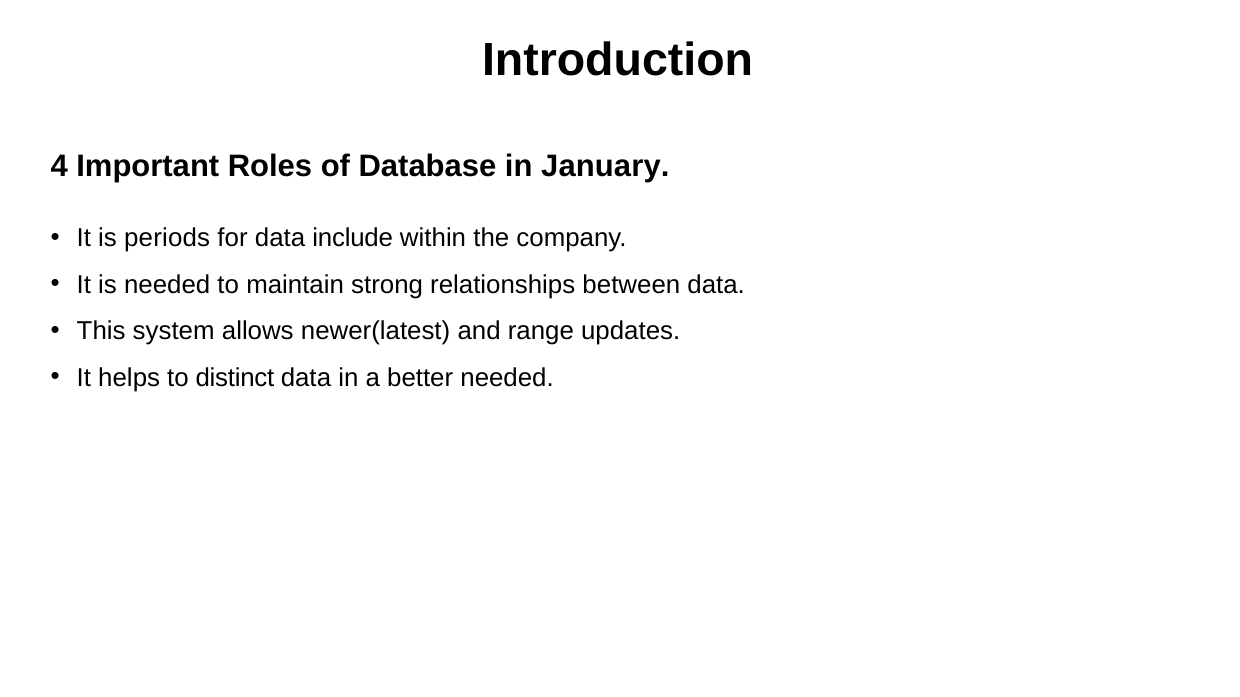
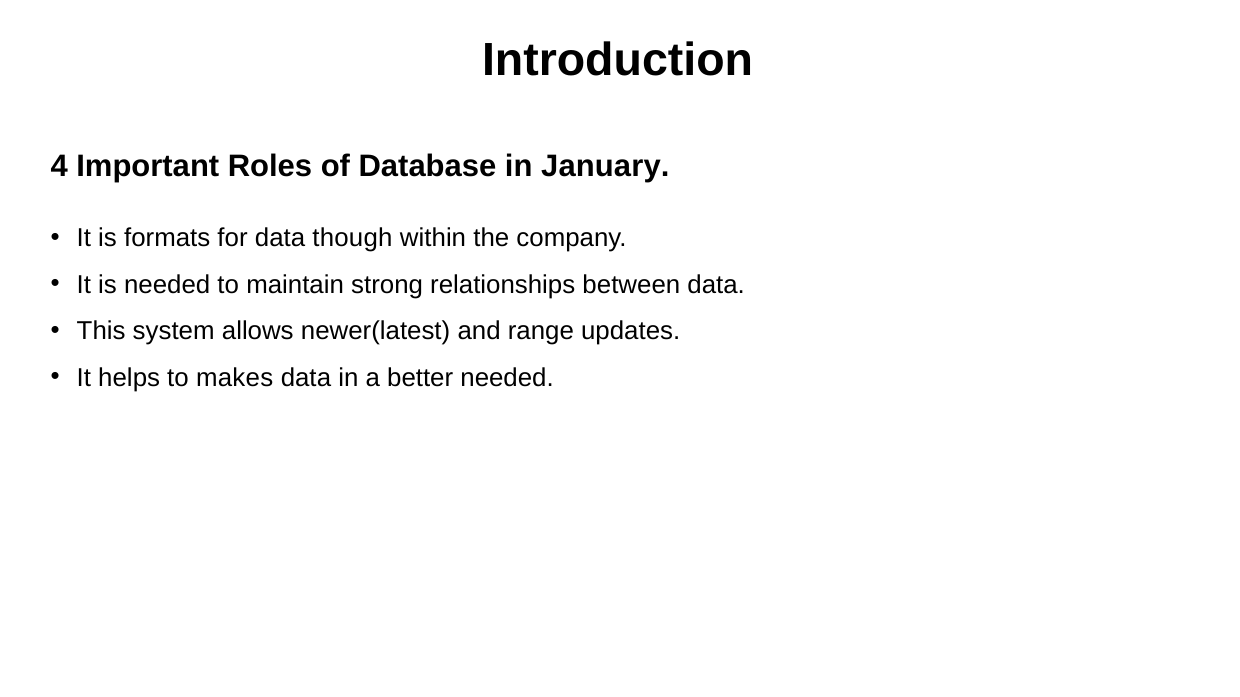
periods: periods -> formats (167, 238)
include: include -> though (352, 238)
distinct: distinct -> makes (235, 378)
